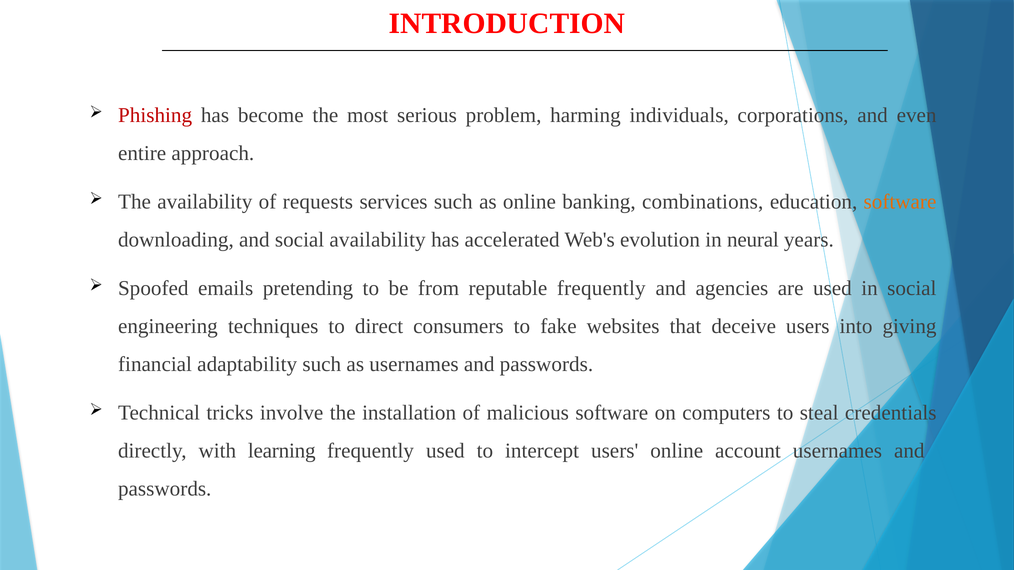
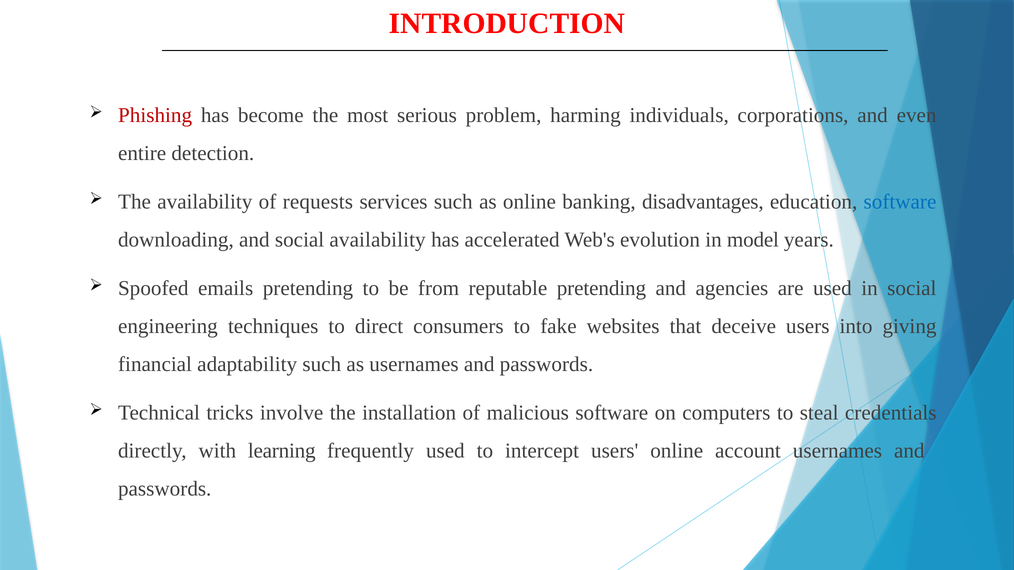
approach: approach -> detection (213, 153)
combinations: combinations -> disadvantages (703, 202)
software colour: orange -> blue (900, 202)
neural: neural -> model (753, 240)
reputable frequently: frequently -> pretending (601, 289)
